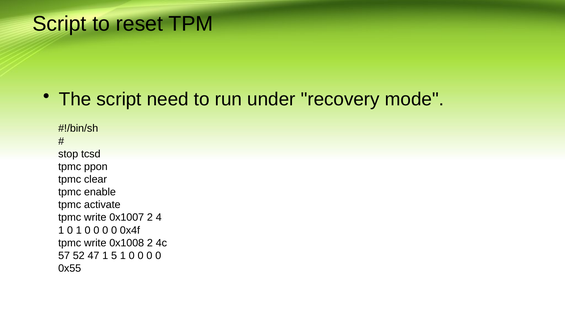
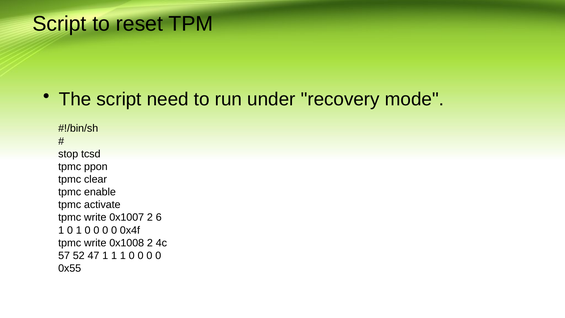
4: 4 -> 6 (159, 217)
47 1 5: 5 -> 1 (114, 256)
